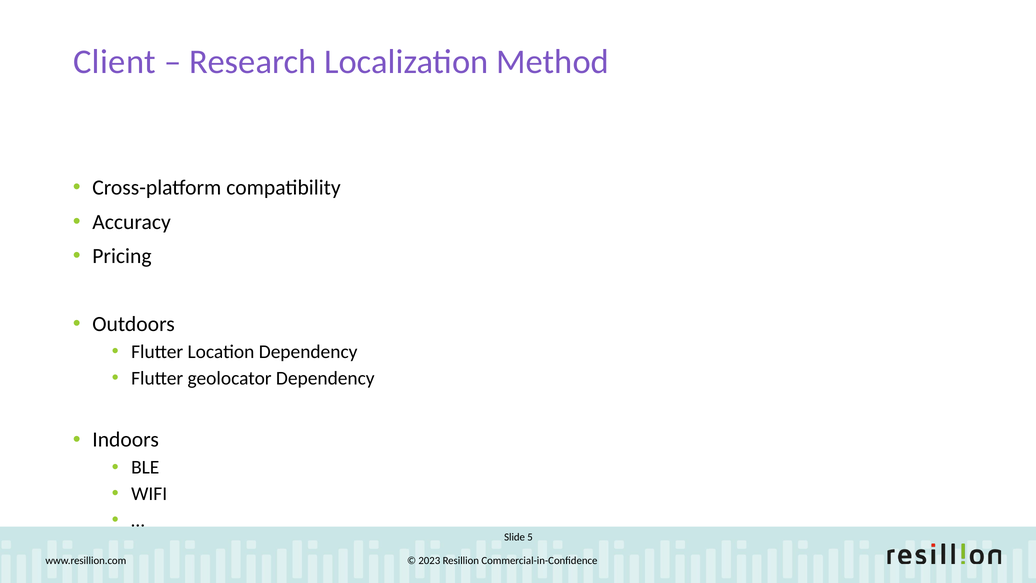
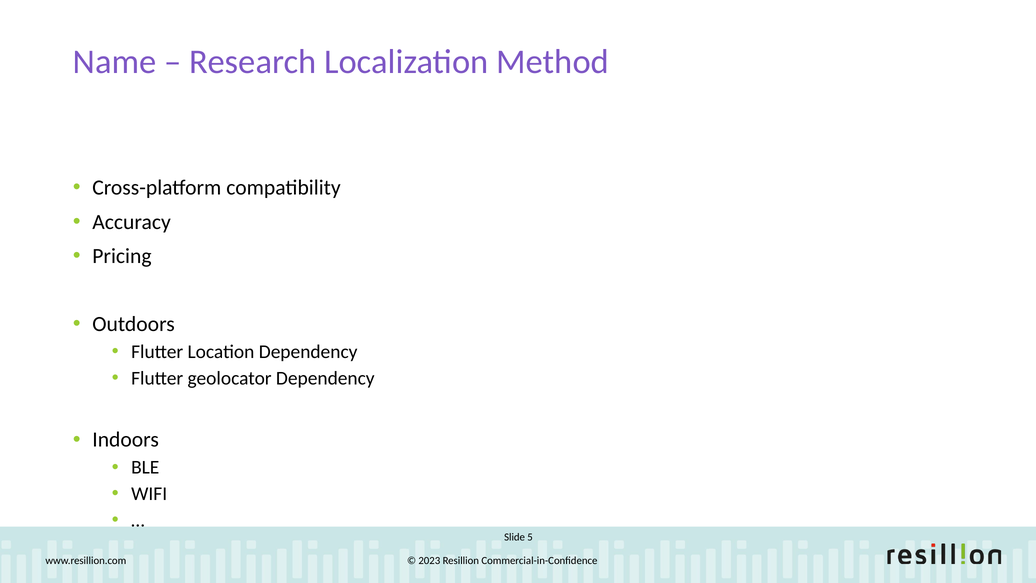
Client: Client -> Name (115, 62)
